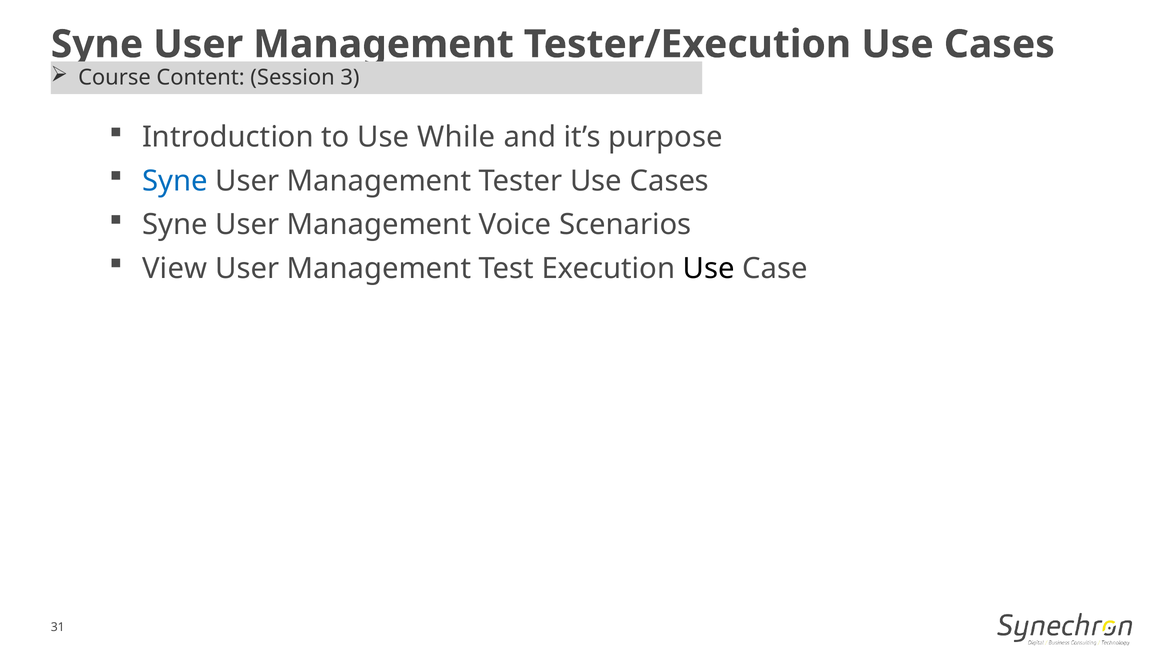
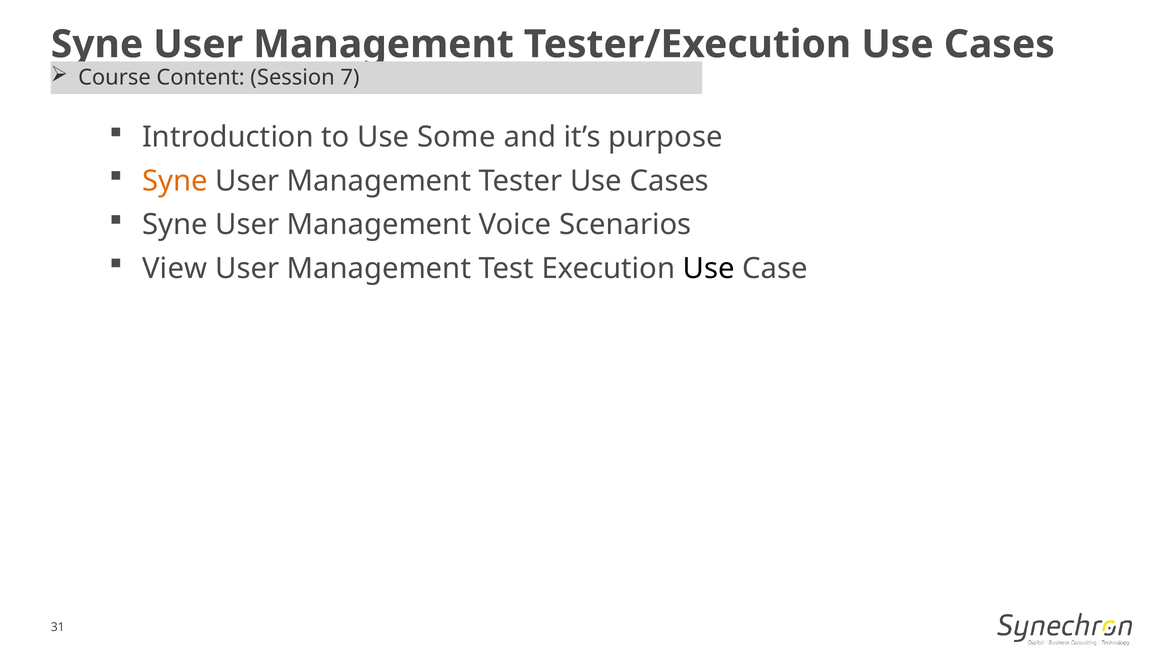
3: 3 -> 7 (350, 78)
While: While -> Some (456, 137)
Syne colour: blue -> orange (175, 181)
